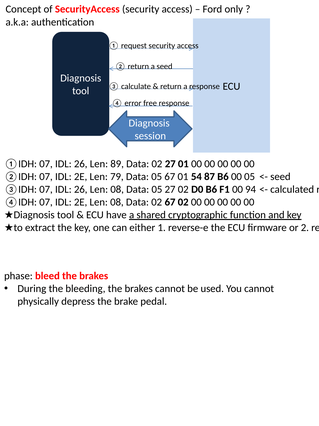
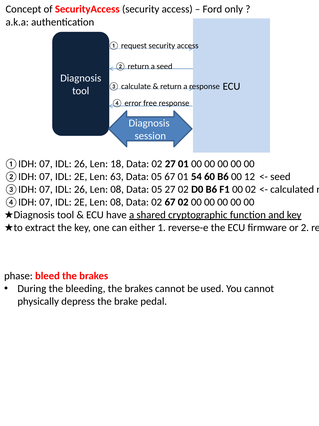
89: 89 -> 18 (117, 164)
79: 79 -> 63 (117, 176)
87: 87 -> 60 (210, 176)
00 05: 05 -> 12 (250, 176)
00 94: 94 -> 02 (251, 189)
